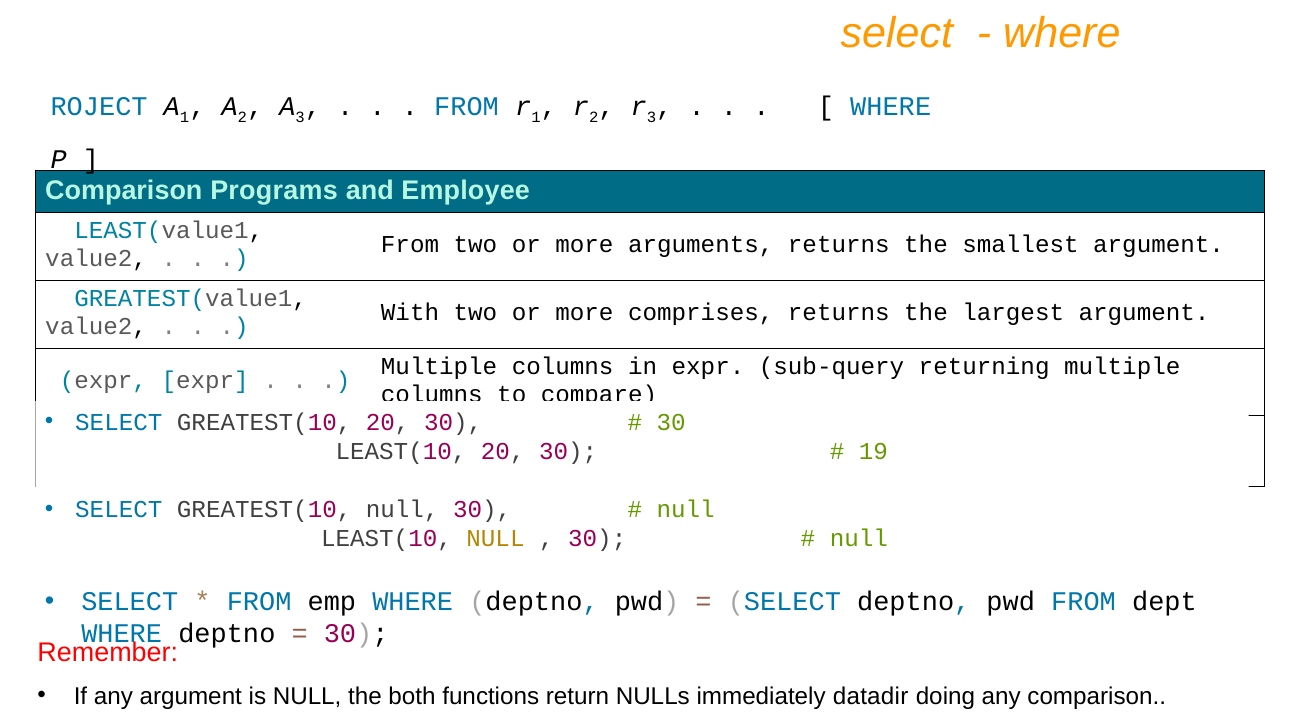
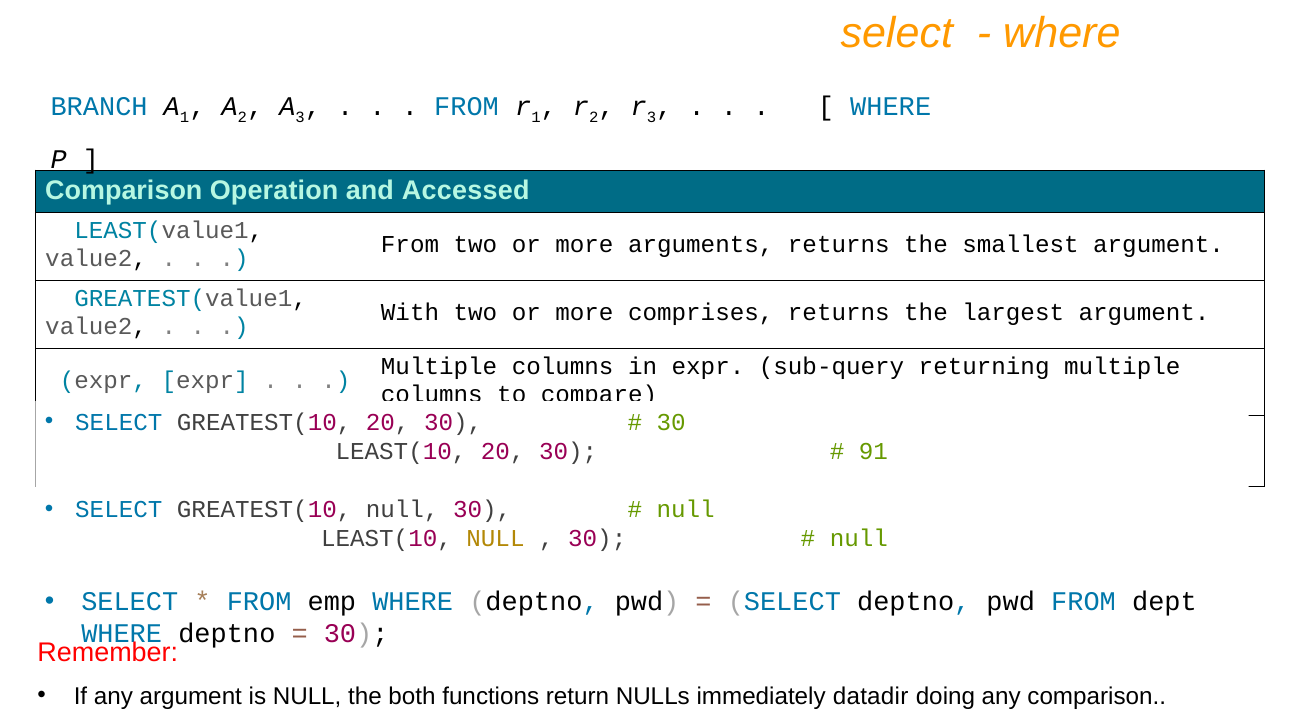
ROJECT: ROJECT -> BRANCH (99, 107)
Programs: Programs -> Operation (274, 190)
Employee: Employee -> Accessed (466, 190)
19: 19 -> 91 (873, 451)
